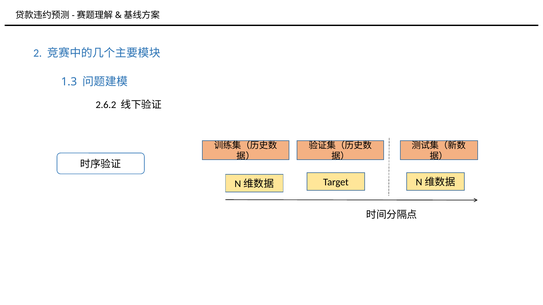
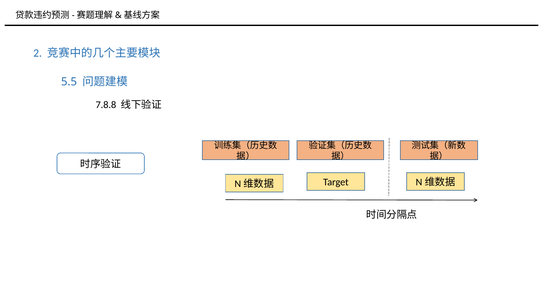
1.3: 1.3 -> 5.5 (69, 82)
2.6.2: 2.6.2 -> 7.8.8 (106, 105)
